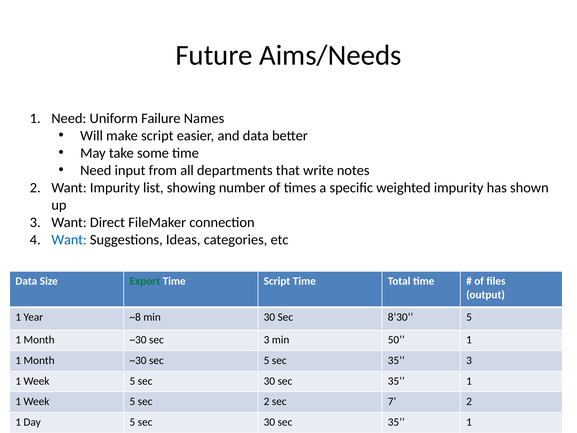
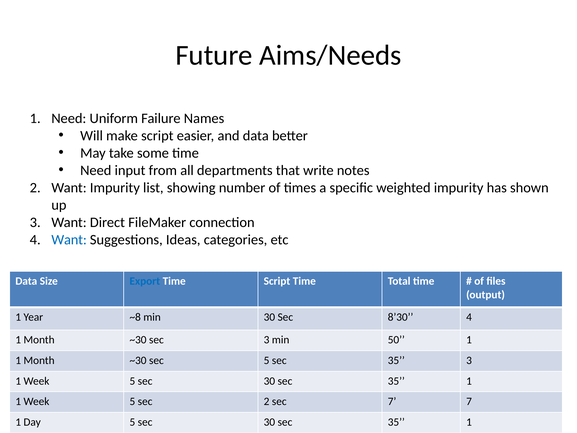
Export colour: green -> blue (145, 281)
8’30 5: 5 -> 4 (469, 317)
7 2: 2 -> 7 (469, 401)
